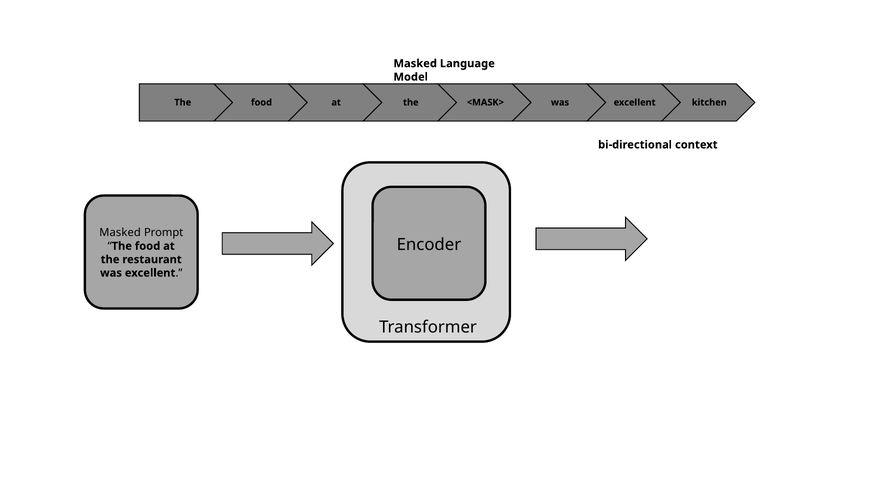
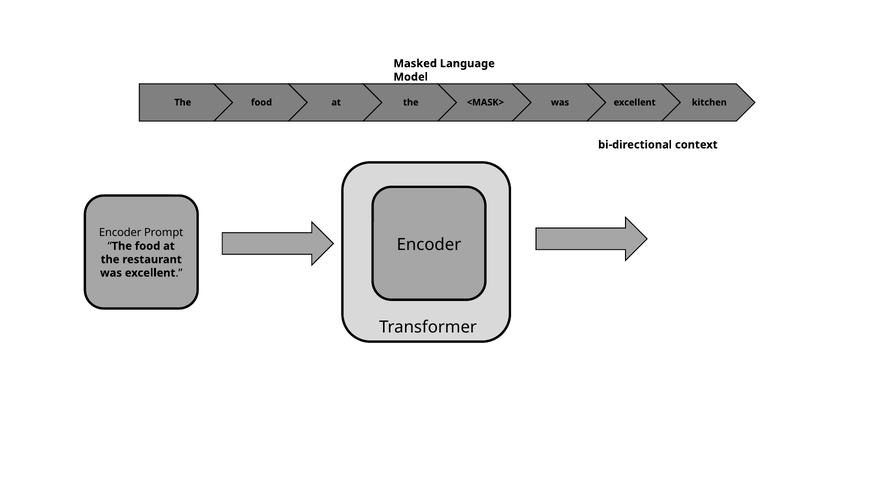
Masked: Masked -> Encoder (120, 232)
